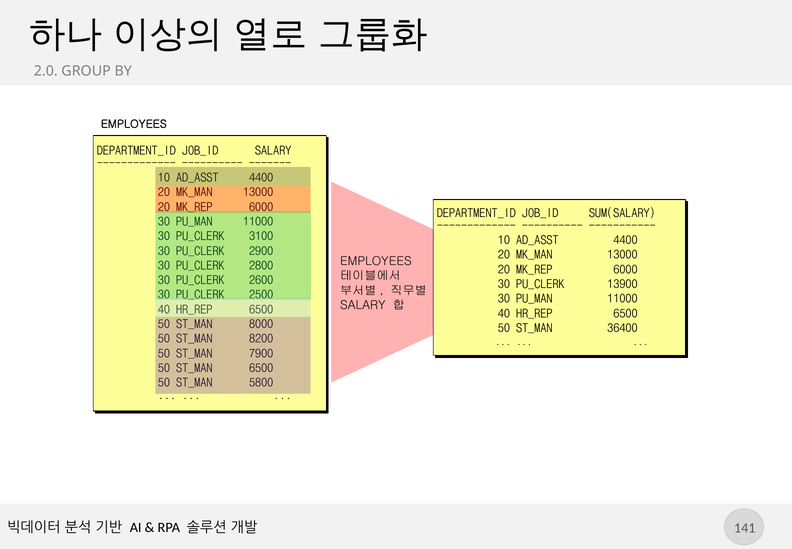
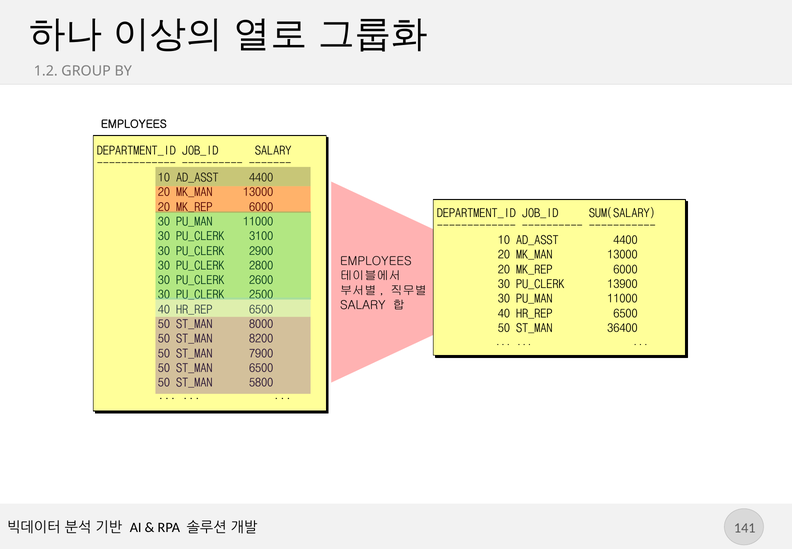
2.0: 2.0 -> 1.2 (46, 71)
